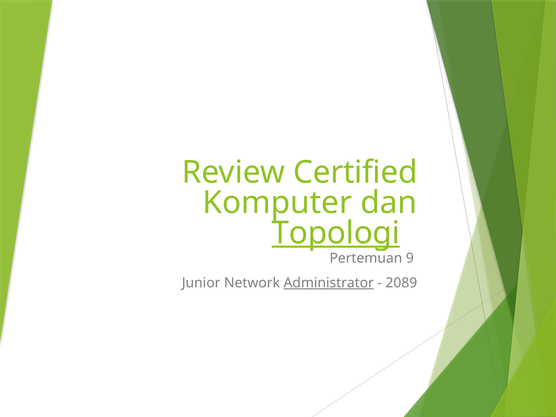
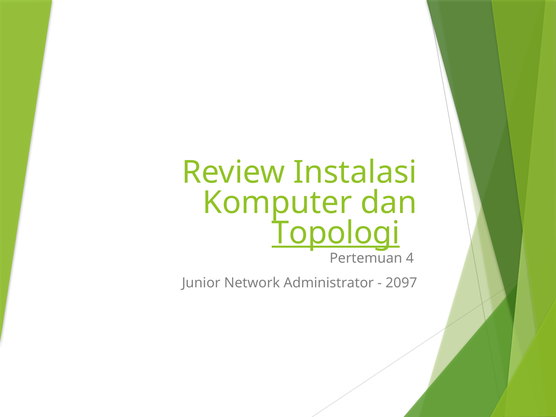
Certified: Certified -> Instalasi (355, 172)
9: 9 -> 4 (410, 258)
Administrator underline: present -> none (329, 283)
2089: 2089 -> 2097 (401, 283)
